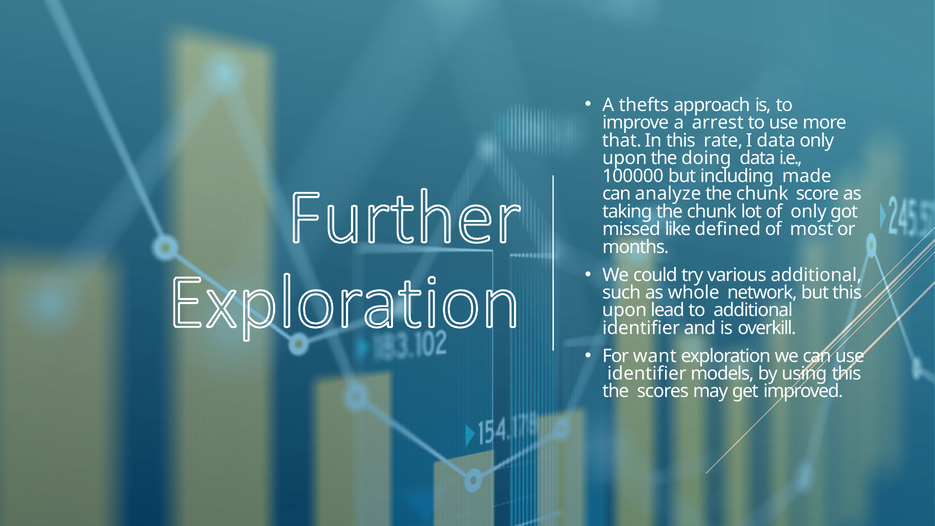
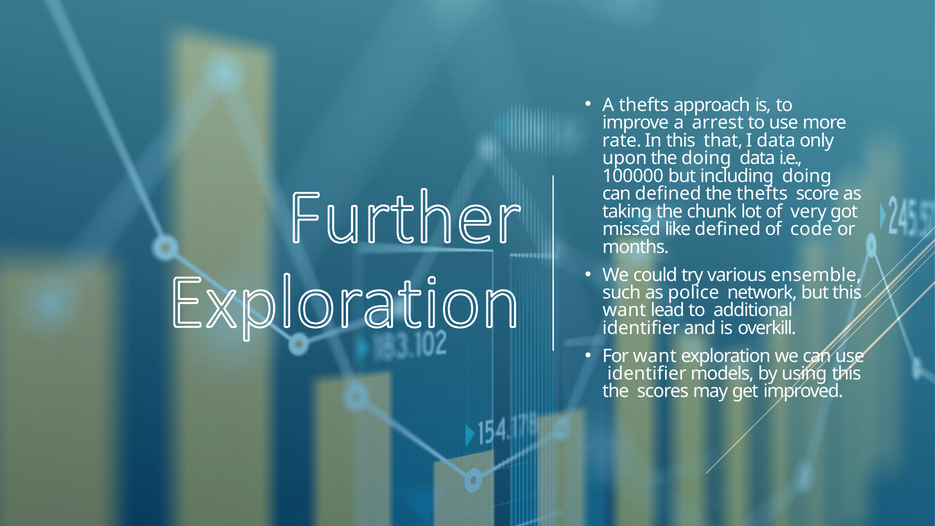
that: that -> rate (622, 140)
rate: rate -> that (723, 140)
including made: made -> doing (807, 176)
can analyze: analyze -> defined (668, 194)
chunk: chunk -> thefts (762, 194)
of only: only -> very (809, 211)
most: most -> code (811, 229)
various additional: additional -> ensemble (816, 275)
whole: whole -> police (694, 293)
upon: upon -> want (624, 310)
